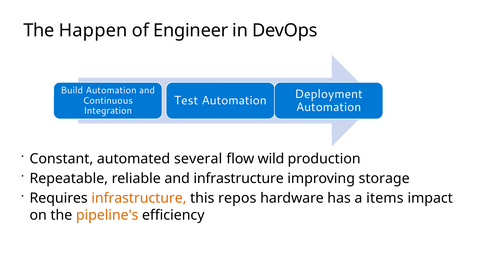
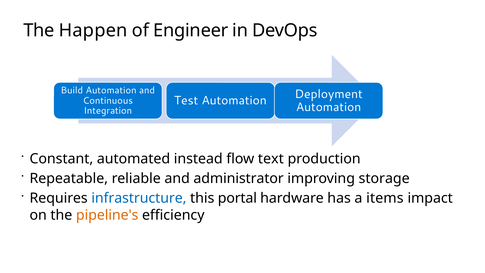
several: several -> instead (198, 159)
wild: wild -> text (271, 159)
and infrastructure: infrastructure -> administrator (239, 178)
infrastructure colour: orange -> blue (139, 198)
repos: repos -> portal (237, 198)
